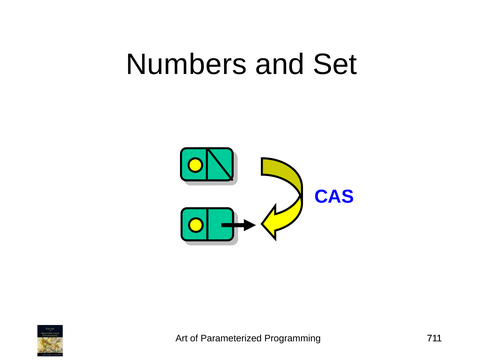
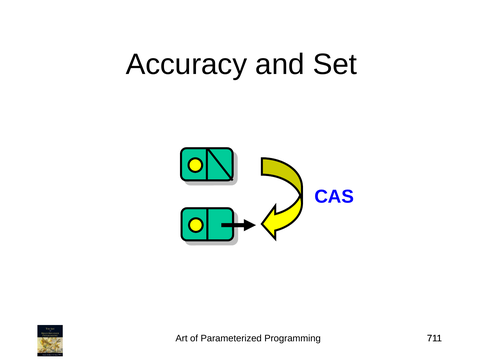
Numbers: Numbers -> Accuracy (186, 64)
